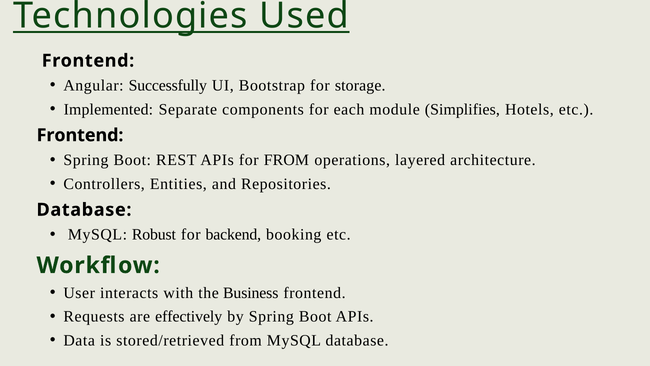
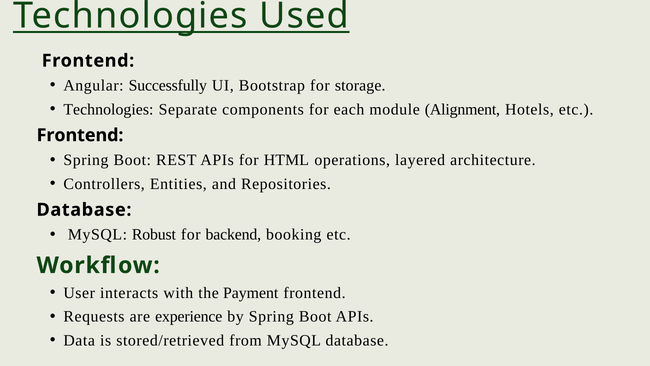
Implemented: Implemented -> Technologies (108, 109)
Simplifies: Simplifies -> Alignment (462, 109)
for FROM: FROM -> HTML (286, 160)
Business: Business -> Payment (251, 293)
effectively: effectively -> experience (189, 316)
